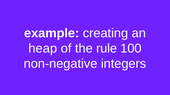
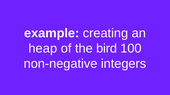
rule: rule -> bird (107, 49)
